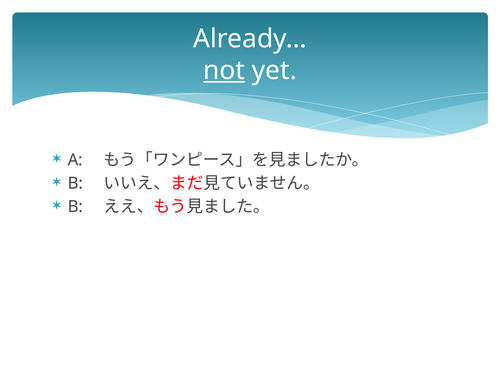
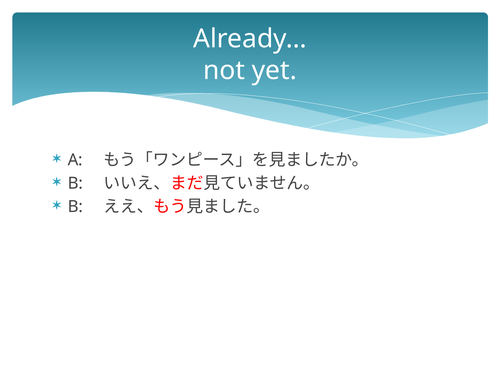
not underline: present -> none (224, 70)
